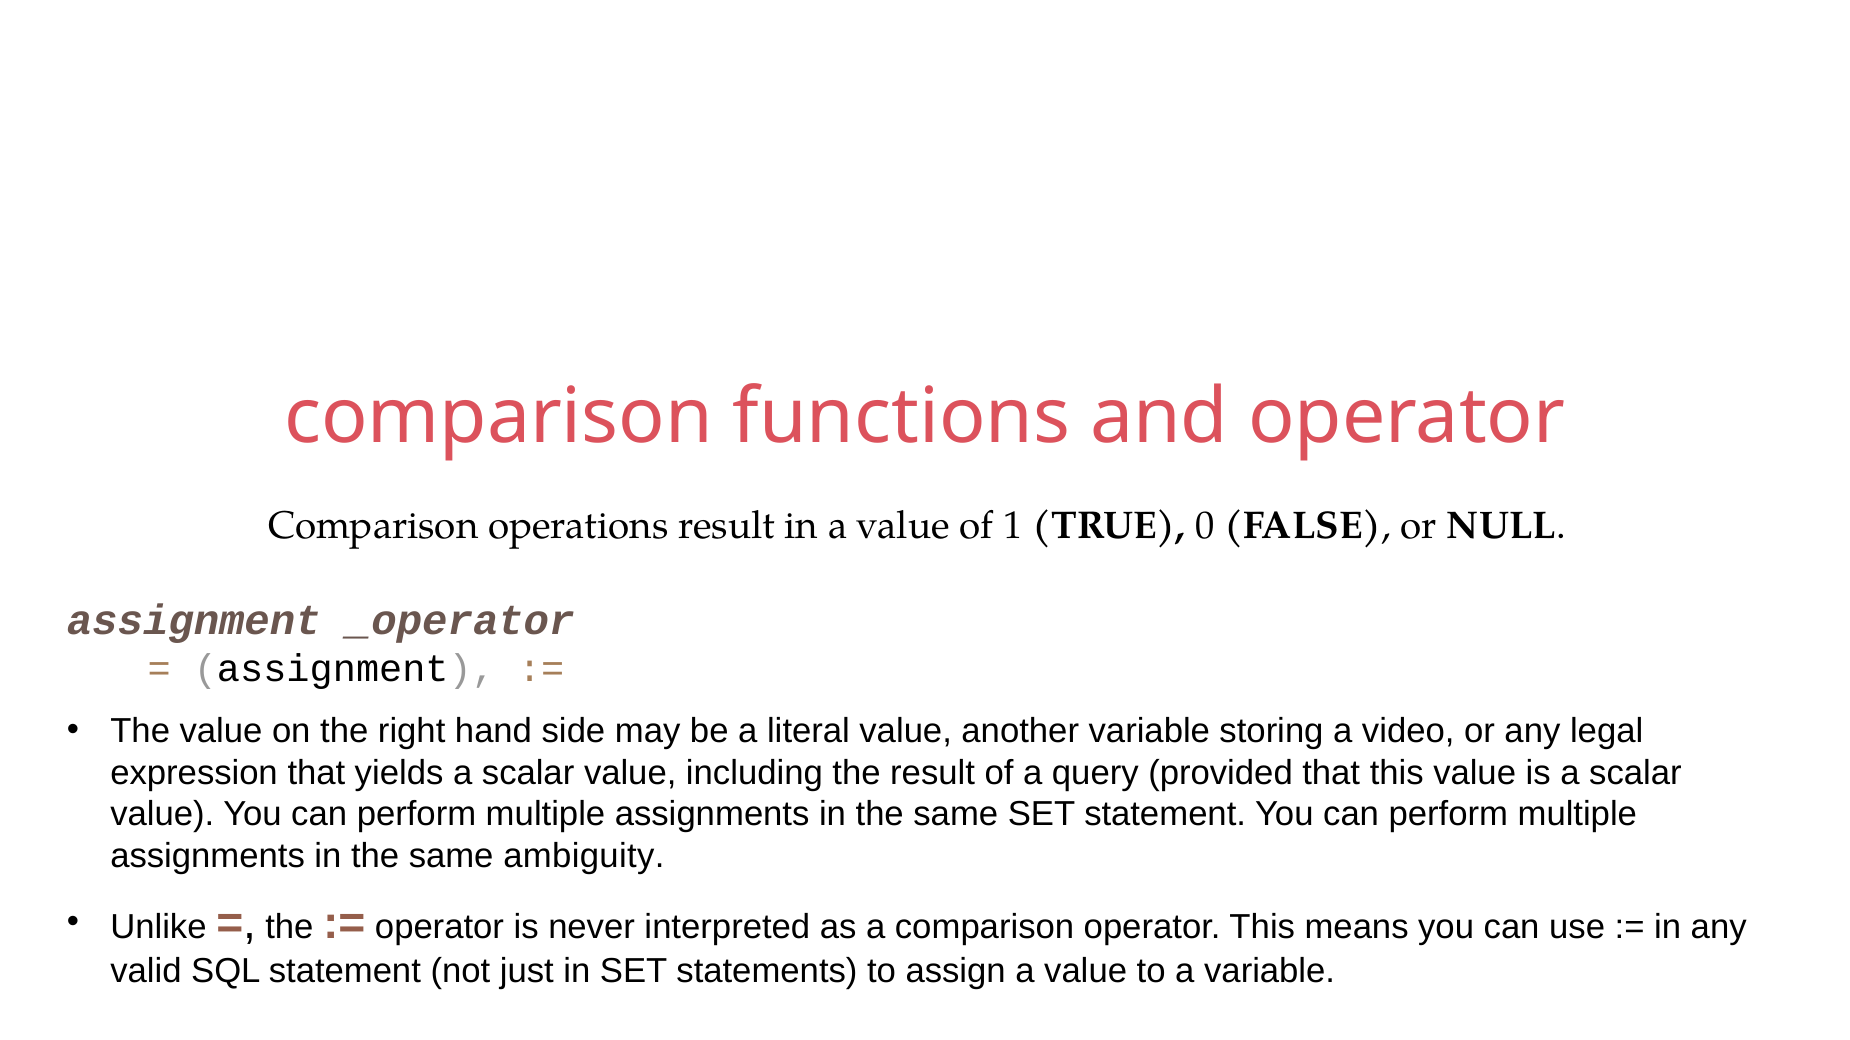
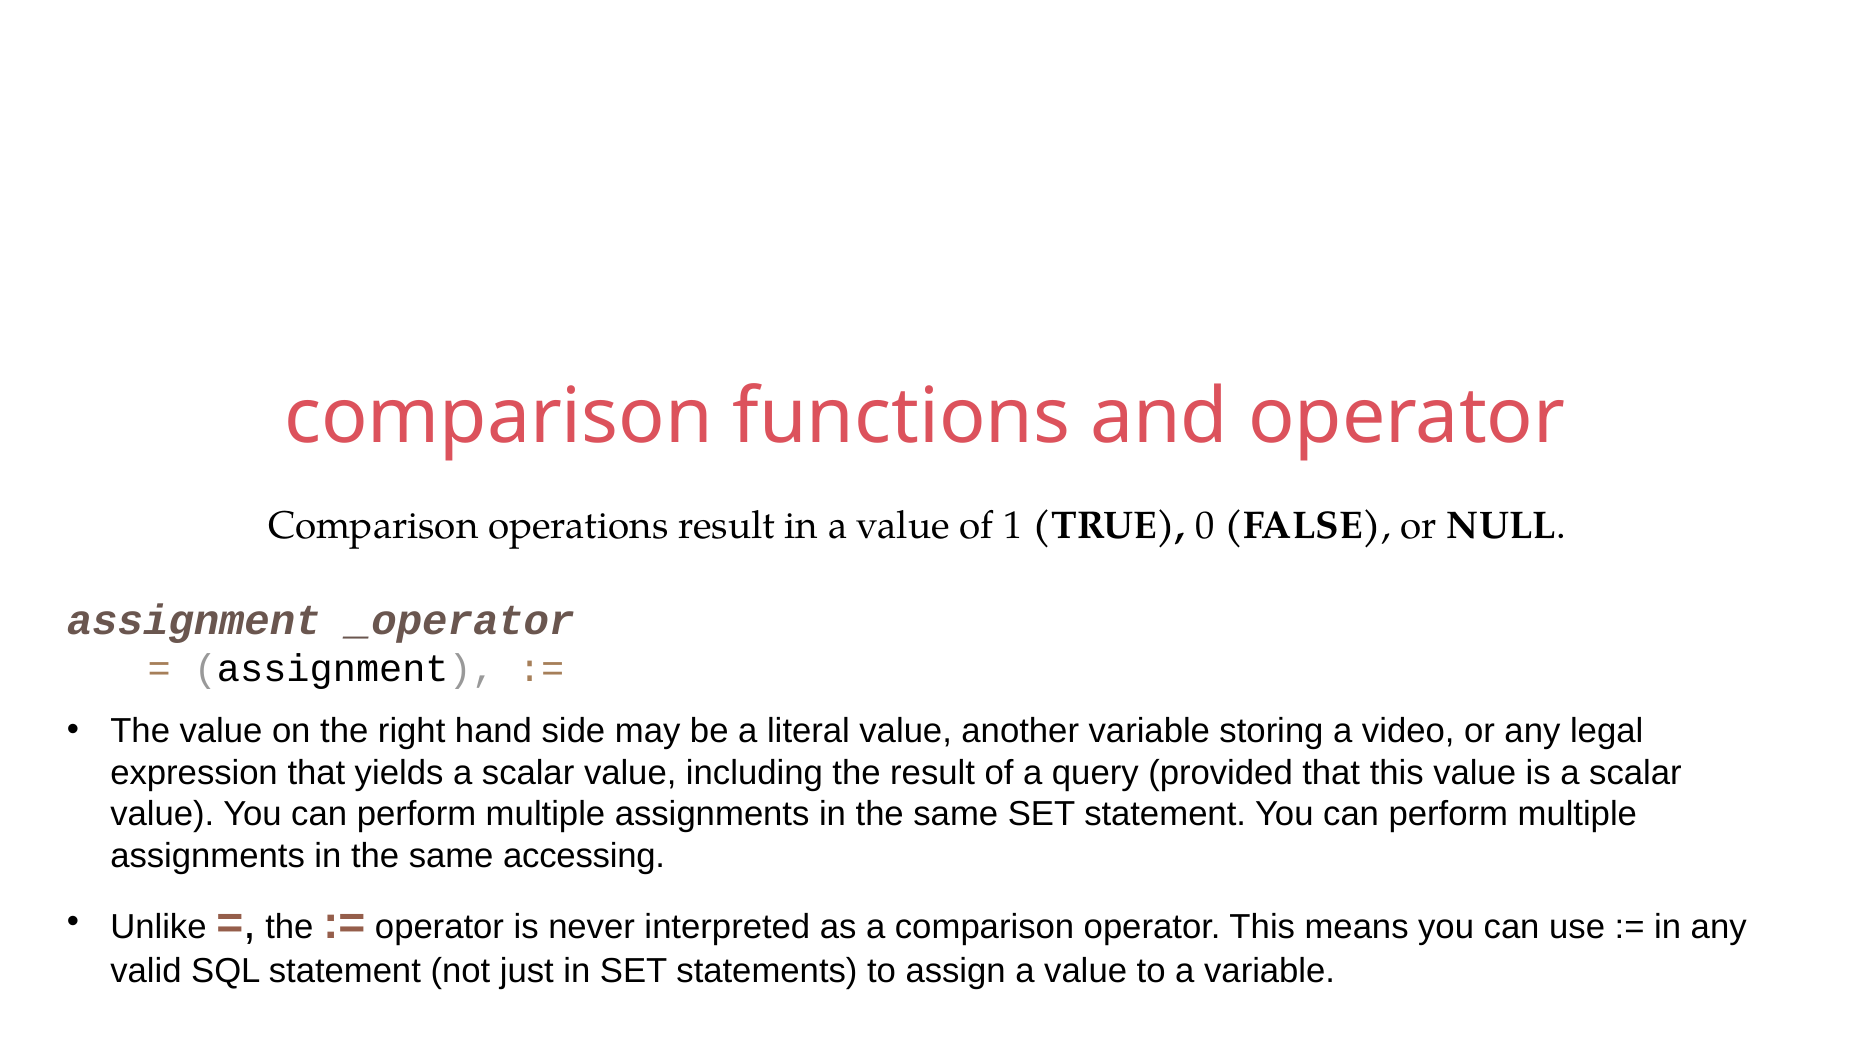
ambiguity: ambiguity -> accessing (584, 856)
